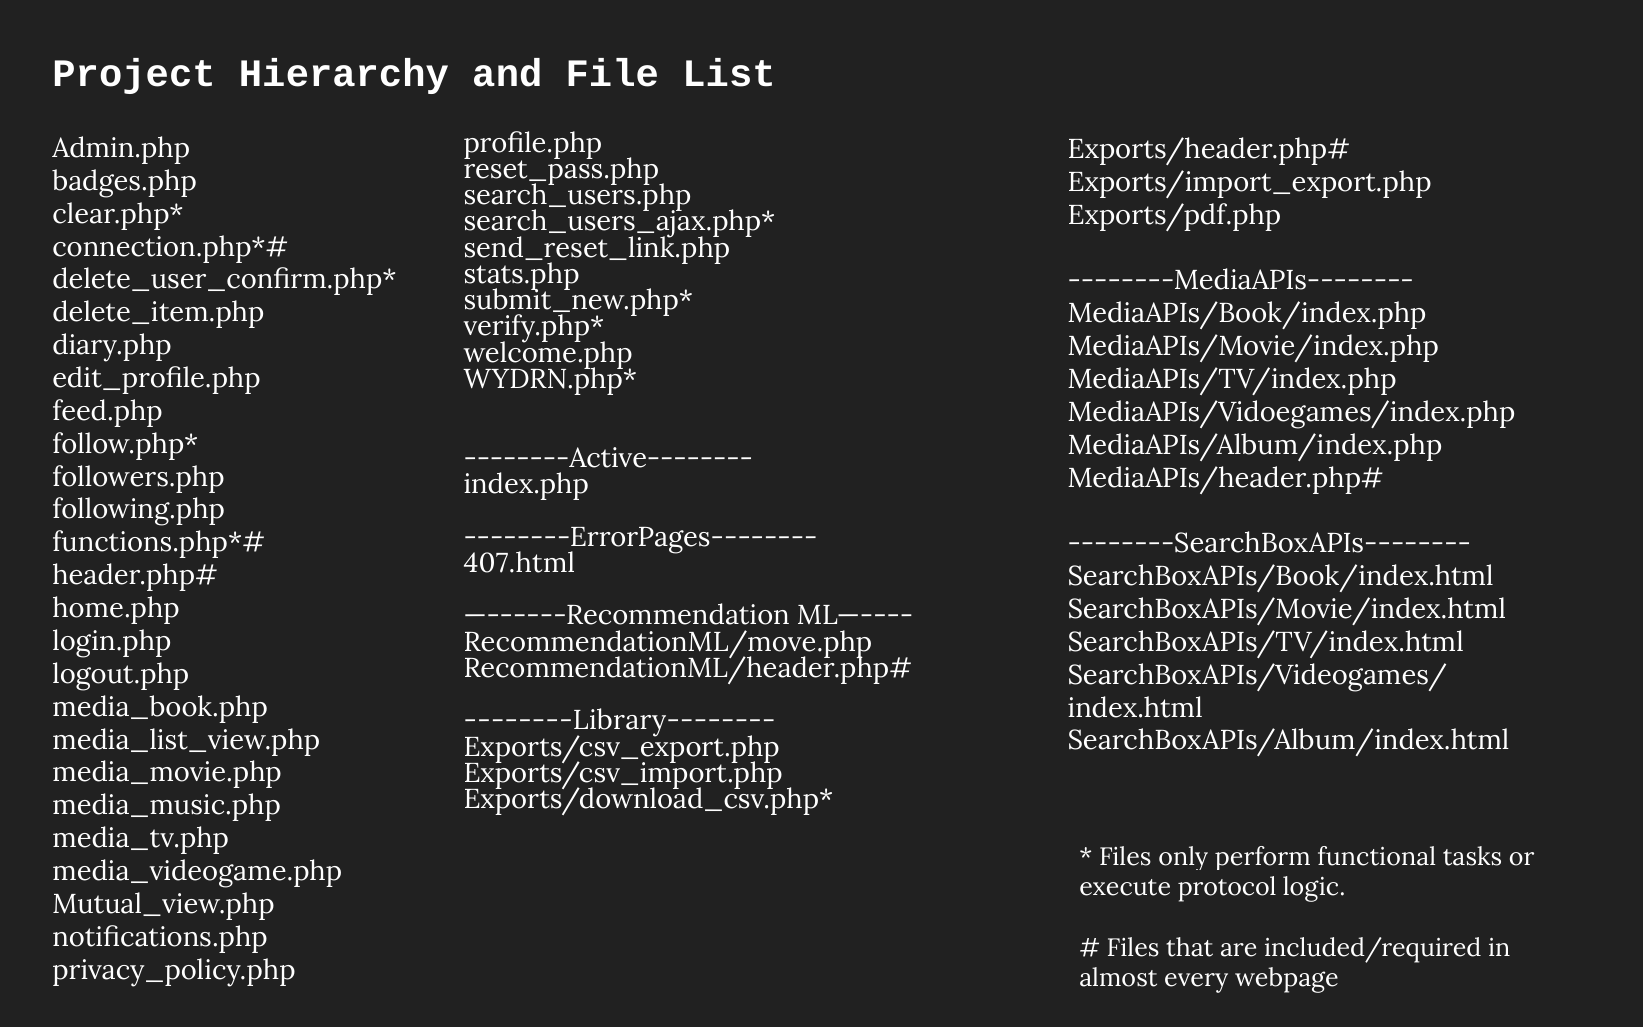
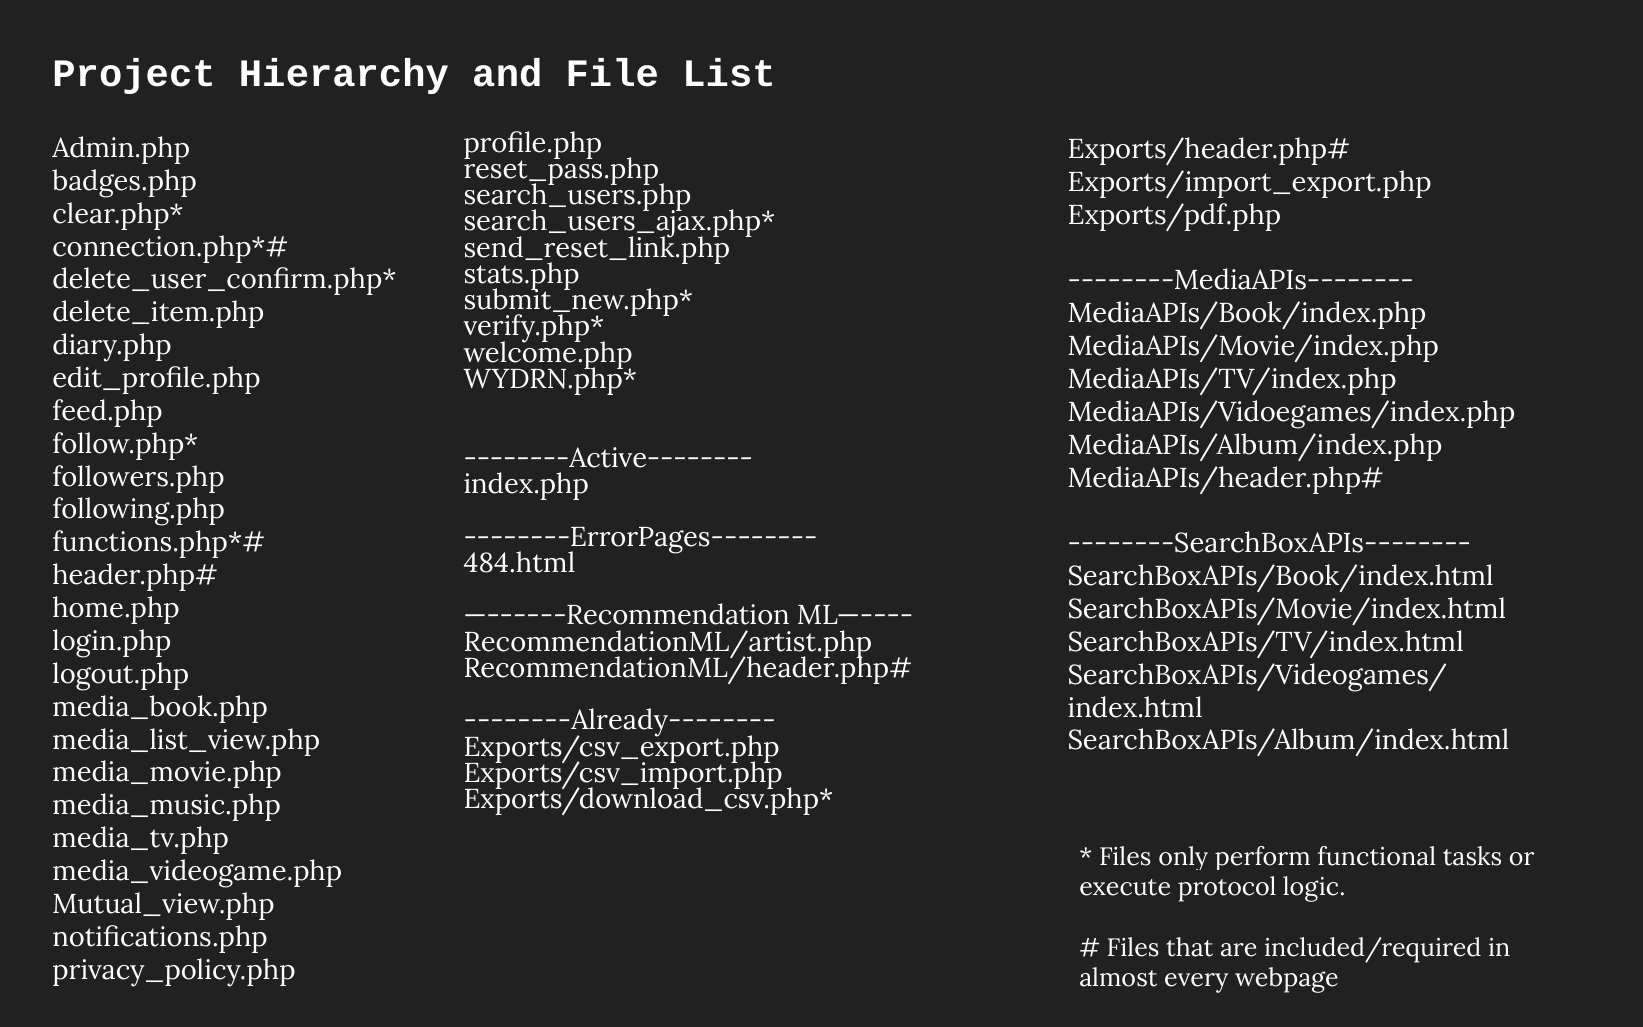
407.html: 407.html -> 484.html (519, 563)
RecommendationML/move.php: RecommendationML/move.php -> RecommendationML/artist.php (668, 642)
--------Library--------: --------Library-------- -> --------Already-------- (620, 721)
